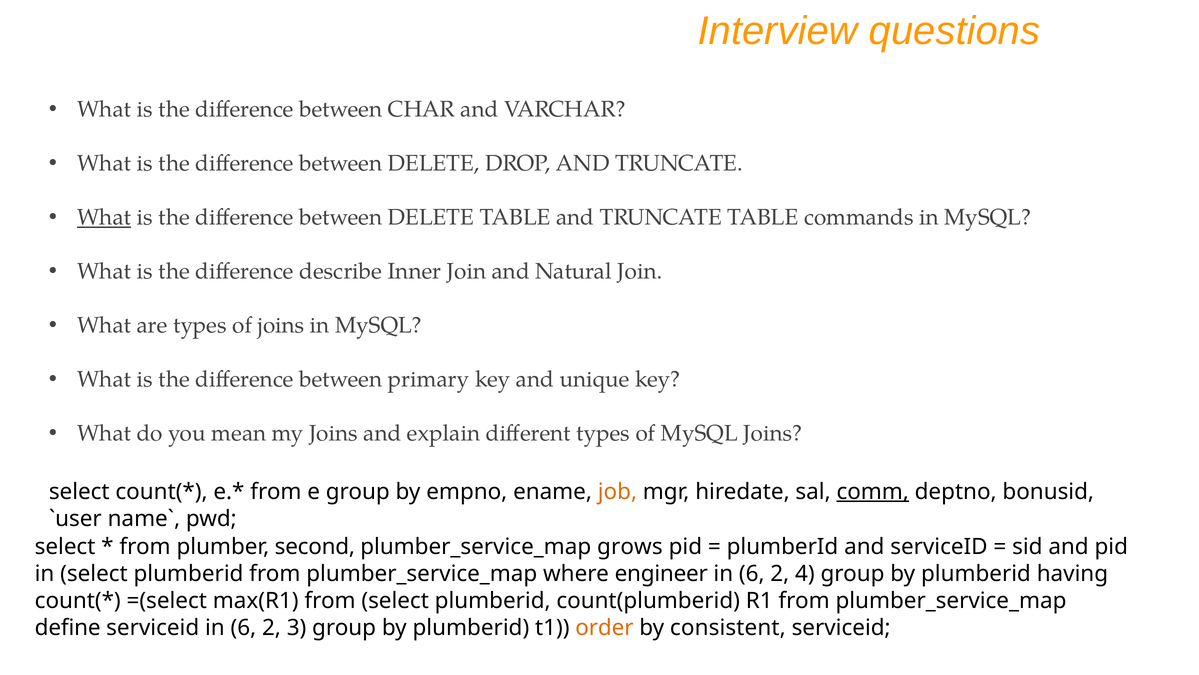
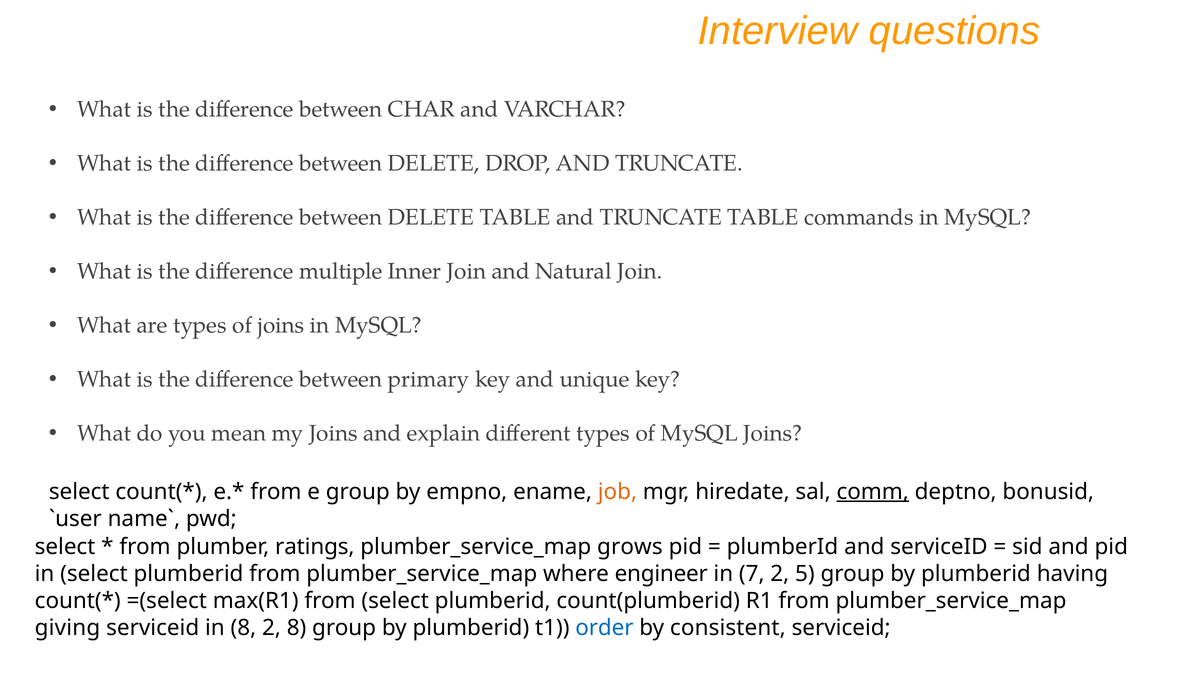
What underline: present -> none (104, 217)
describe: describe -> multiple (341, 271)
second: second -> ratings (315, 546)
6: 6 -> 7 (752, 573)
4: 4 -> 5 (805, 573)
define: define -> giving (67, 627)
serviceid in 6: 6 -> 8 (243, 627)
2 3: 3 -> 8 (297, 627)
order colour: orange -> blue (604, 627)
